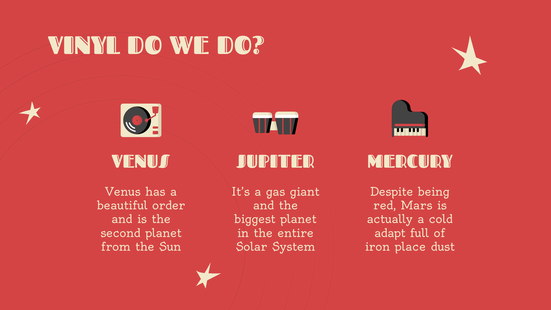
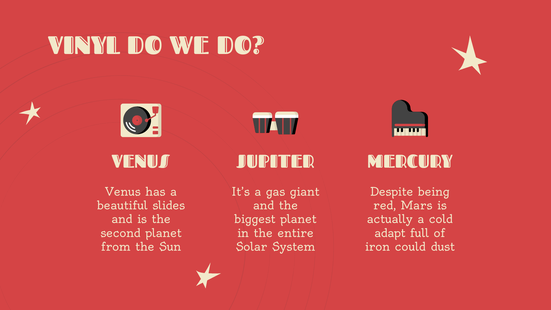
order: order -> slides (169, 206)
place: place -> could (410, 247)
